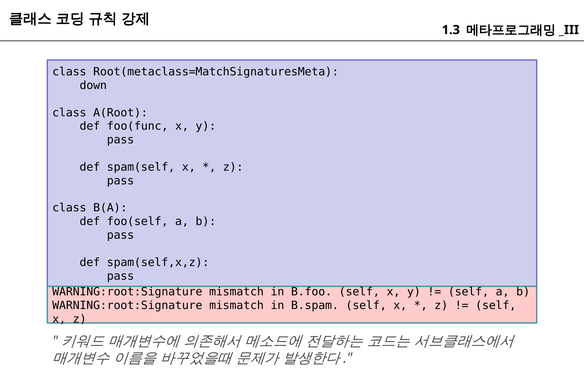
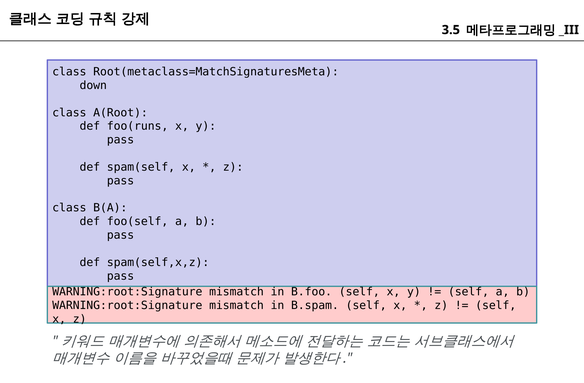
1.3: 1.3 -> 3.5 (451, 30)
foo(func: foo(func -> foo(runs (138, 126)
